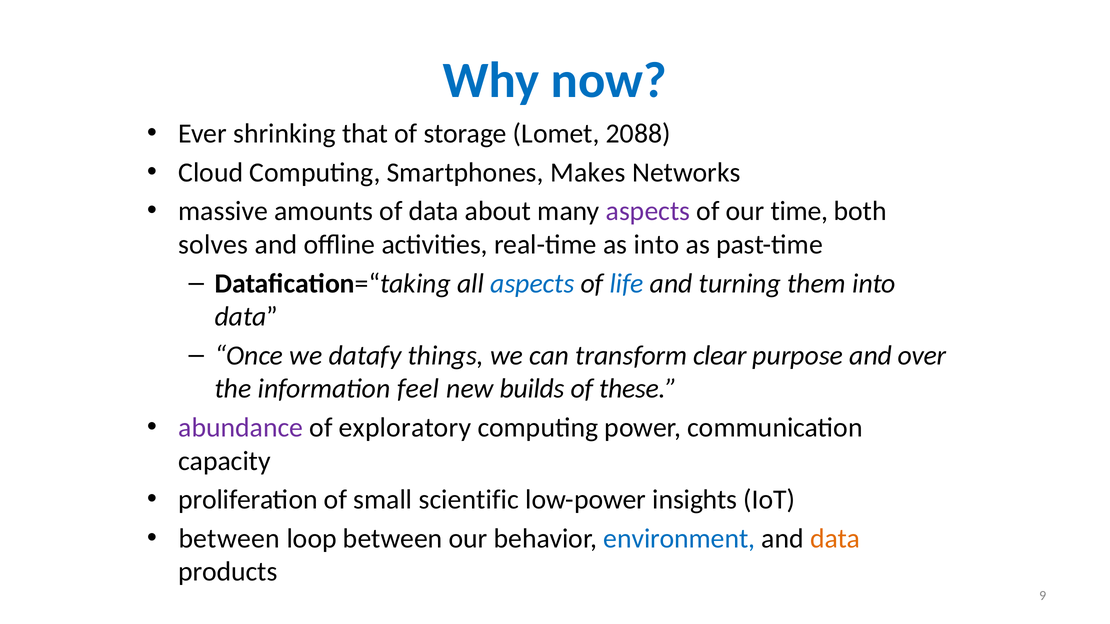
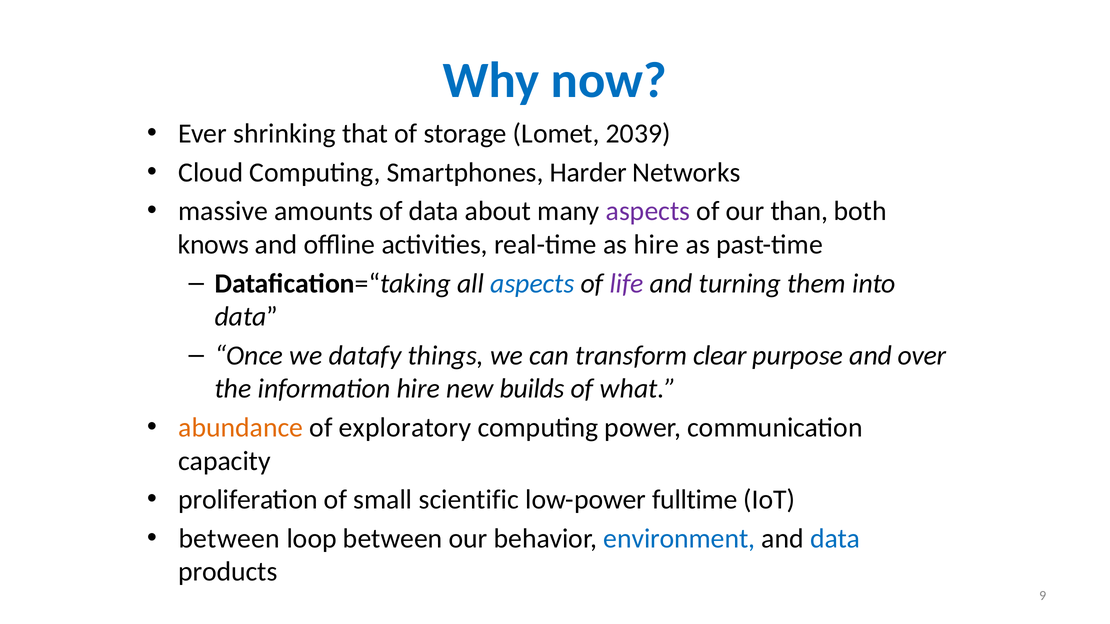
2088: 2088 -> 2039 (638, 134)
Makes: Makes -> Harder (588, 173)
time: time -> than (799, 211)
solves: solves -> knows (214, 245)
as into: into -> hire (656, 245)
life colour: blue -> purple (627, 284)
information feel: feel -> hire (418, 389)
these: these -> what (638, 389)
abundance colour: purple -> orange (241, 428)
insights: insights -> fulltime (695, 500)
data colour: orange -> blue (835, 539)
